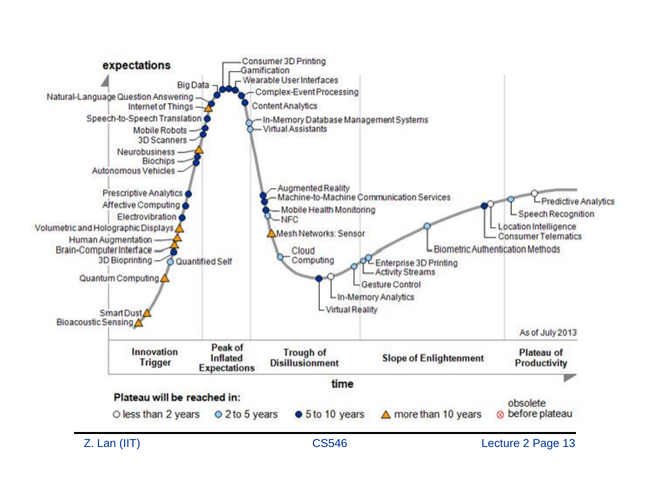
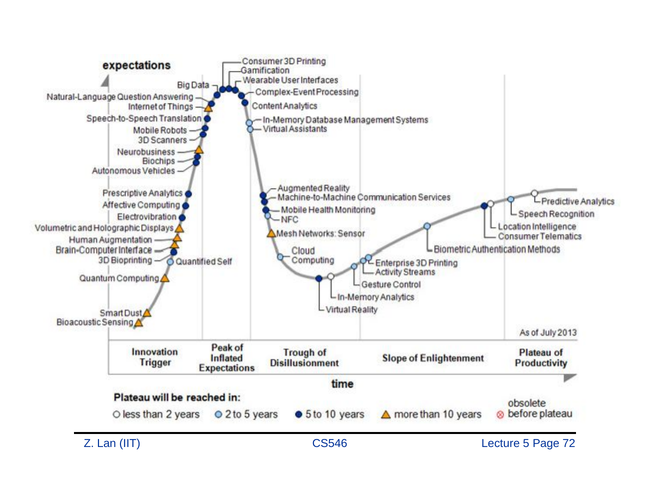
2: 2 -> 5 (526, 444)
13: 13 -> 72 (569, 444)
